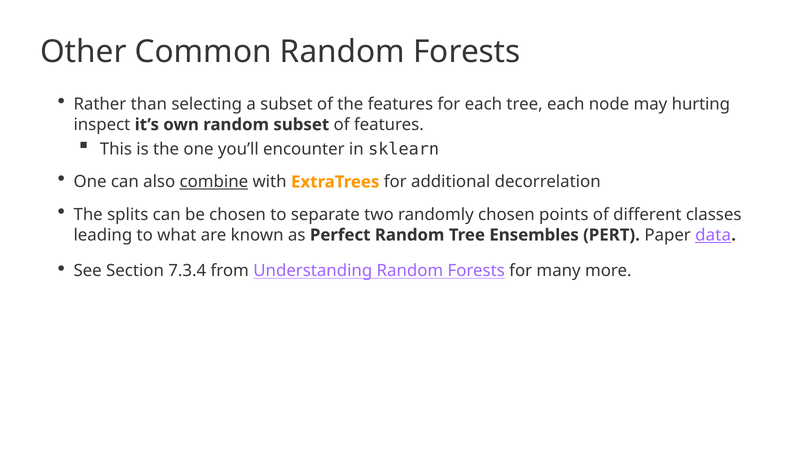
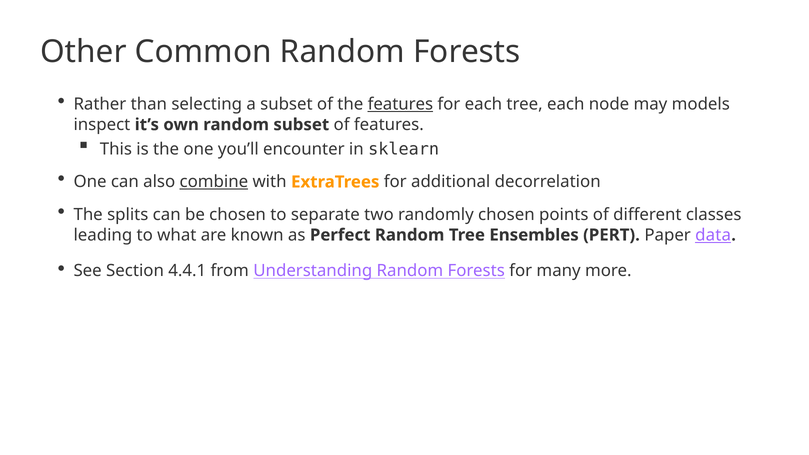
features underline: none -> present (400, 104)
hurting: hurting -> models (701, 104)
7.3.4: 7.3.4 -> 4.4.1 (187, 271)
